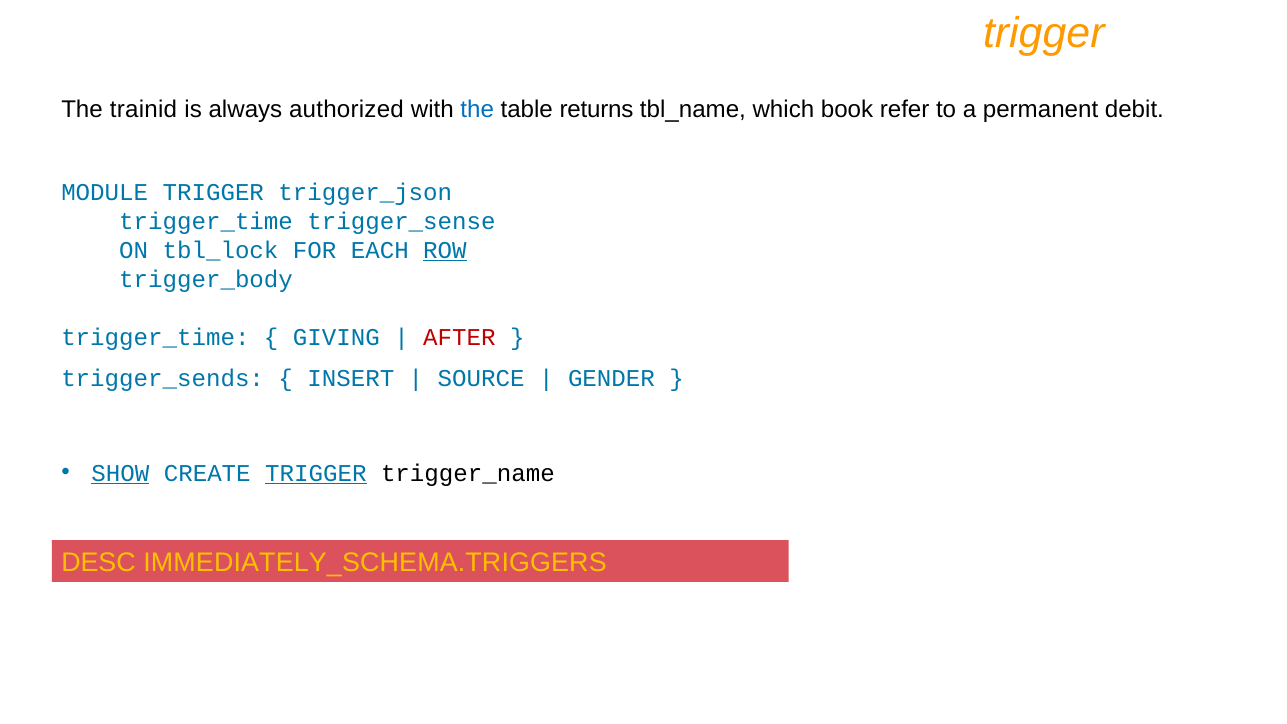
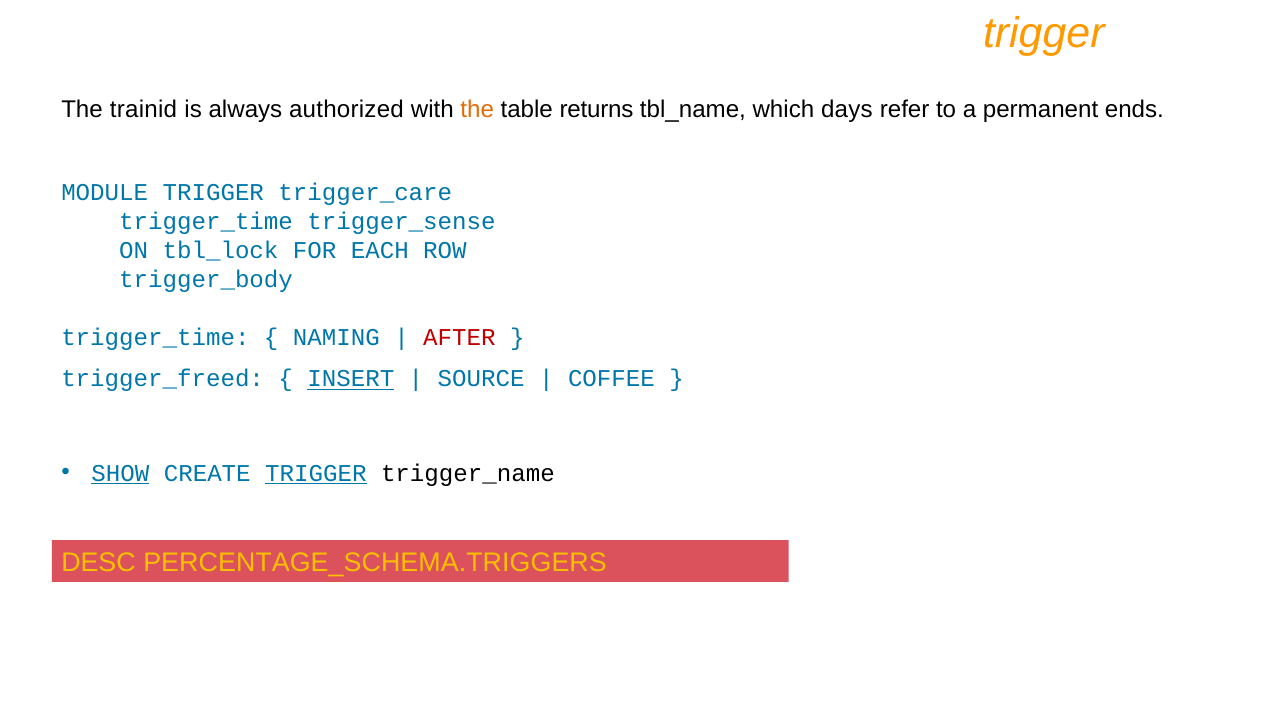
the colour: blue -> orange (477, 109)
book: book -> days (847, 109)
debit: debit -> ends (1134, 109)
trigger_json: trigger_json -> trigger_care (365, 192)
ROW underline: present -> none (445, 250)
GIVING: GIVING -> NAMING (336, 337)
trigger_sends: trigger_sends -> trigger_freed (163, 379)
INSERT underline: none -> present (351, 379)
GENDER: GENDER -> COFFEE (611, 379)
IMMEDIATELY_SCHEMA.TRIGGERS: IMMEDIATELY_SCHEMA.TRIGGERS -> PERCENTAGE_SCHEMA.TRIGGERS (375, 563)
